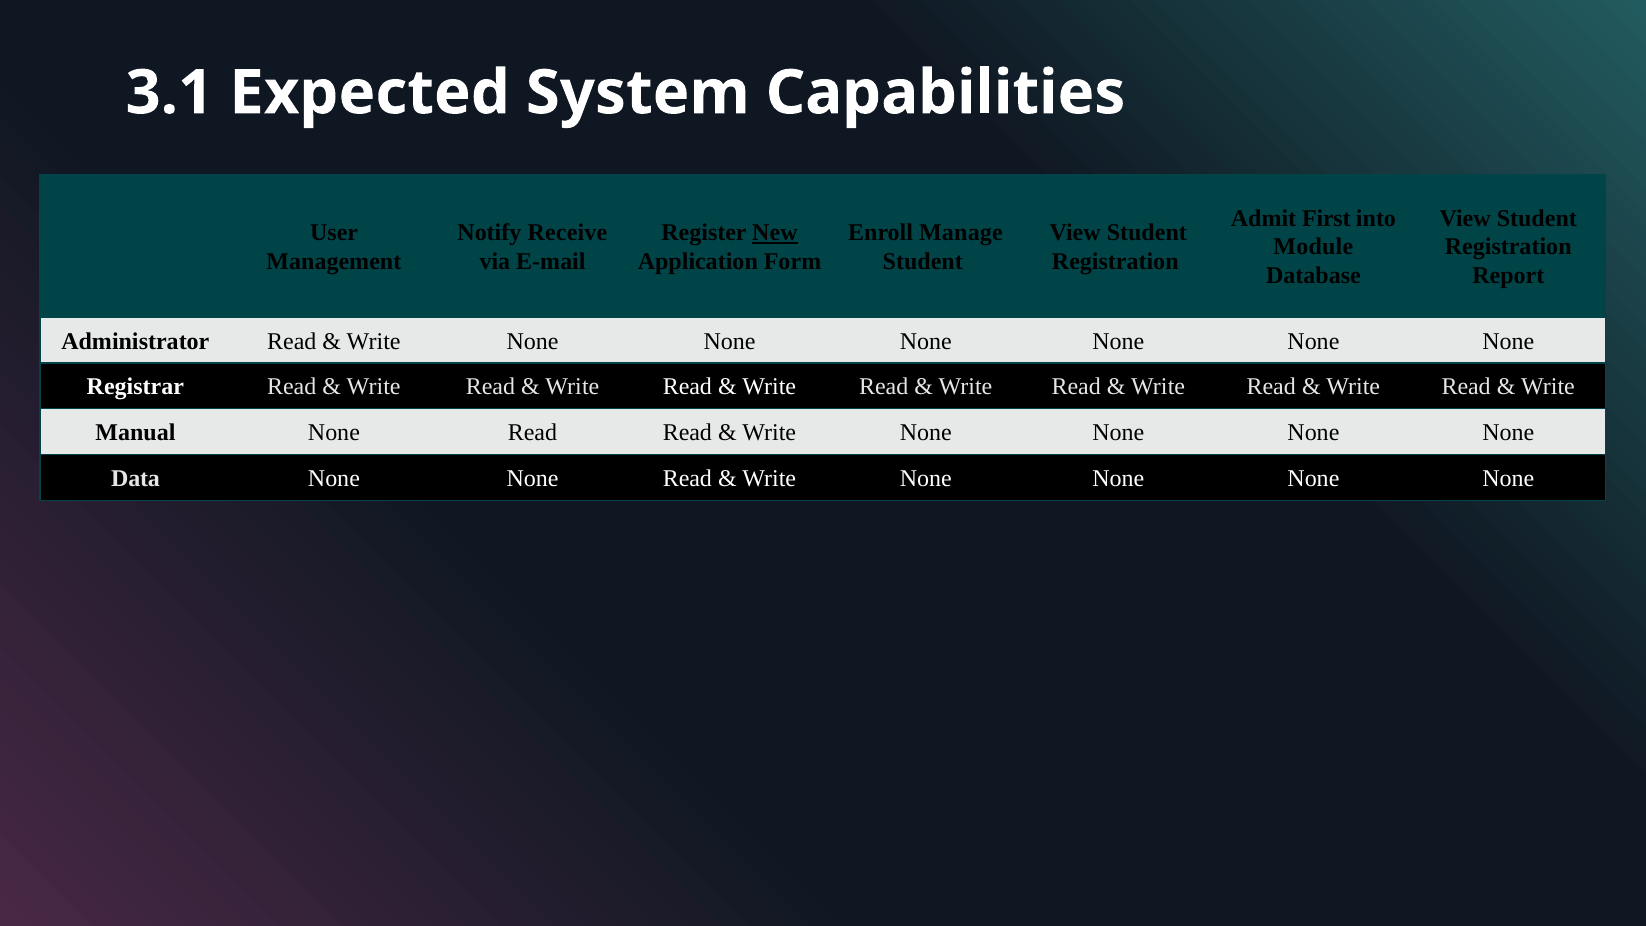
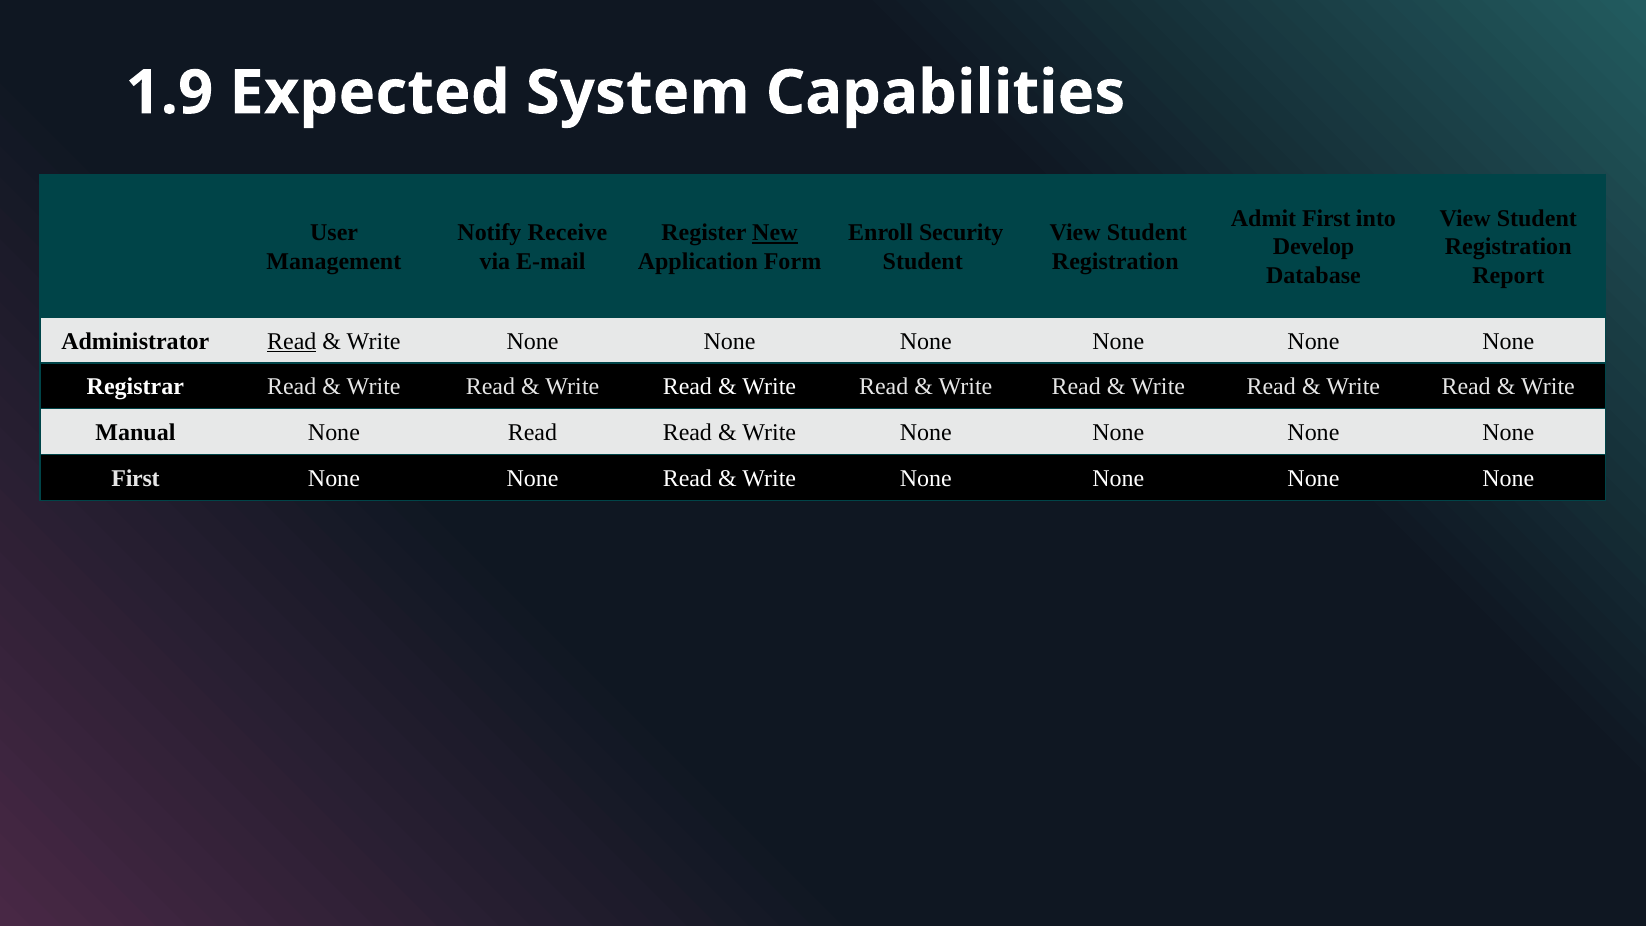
3.1: 3.1 -> 1.9 (169, 93)
Manage: Manage -> Security (961, 233)
Module: Module -> Develop (1314, 247)
Read underline: none -> present (292, 341)
Data: Data -> First (136, 479)
